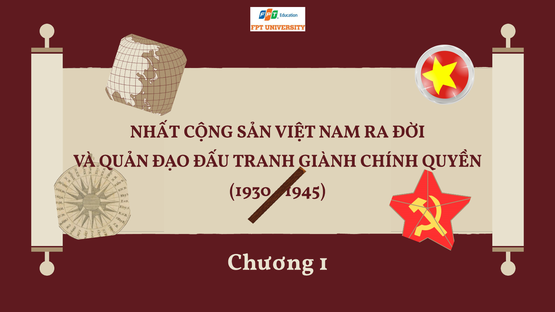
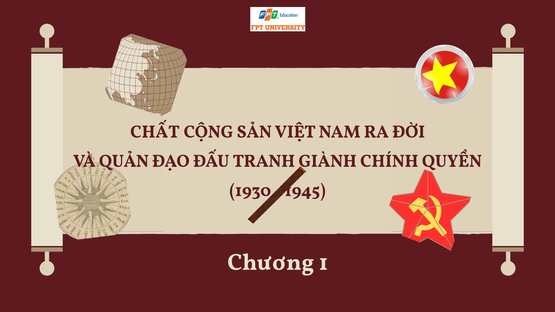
NHẤT: NHẤT -> CHẤT (155, 132)
